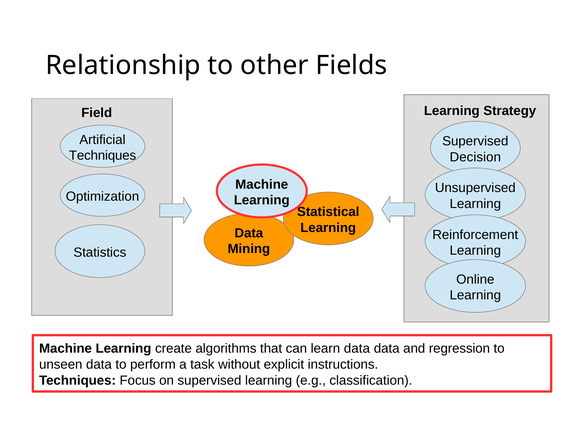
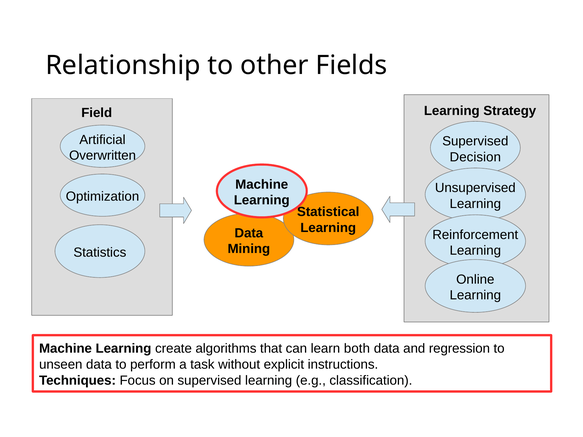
Techniques: Techniques -> Overwritten (103, 156)
learn data: data -> both (357, 349)
